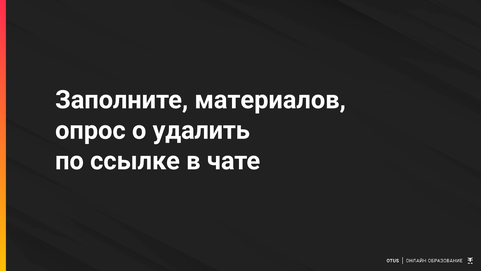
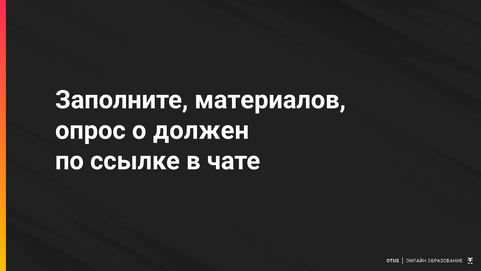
удалить: удалить -> должен (201, 130)
